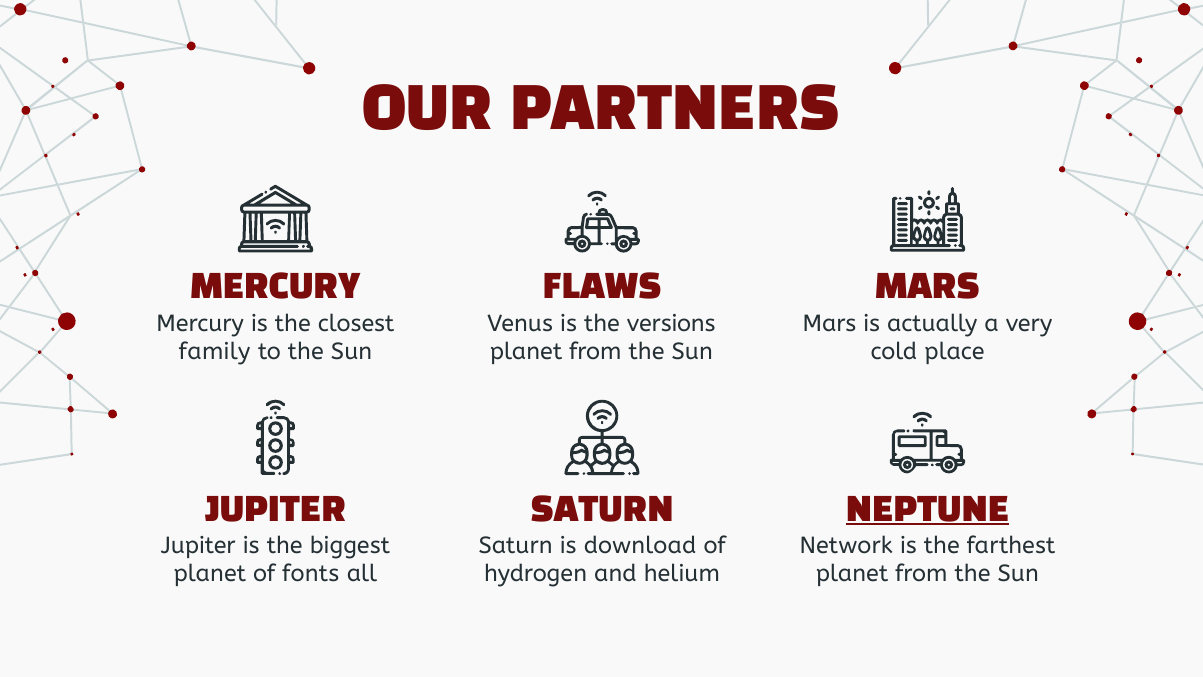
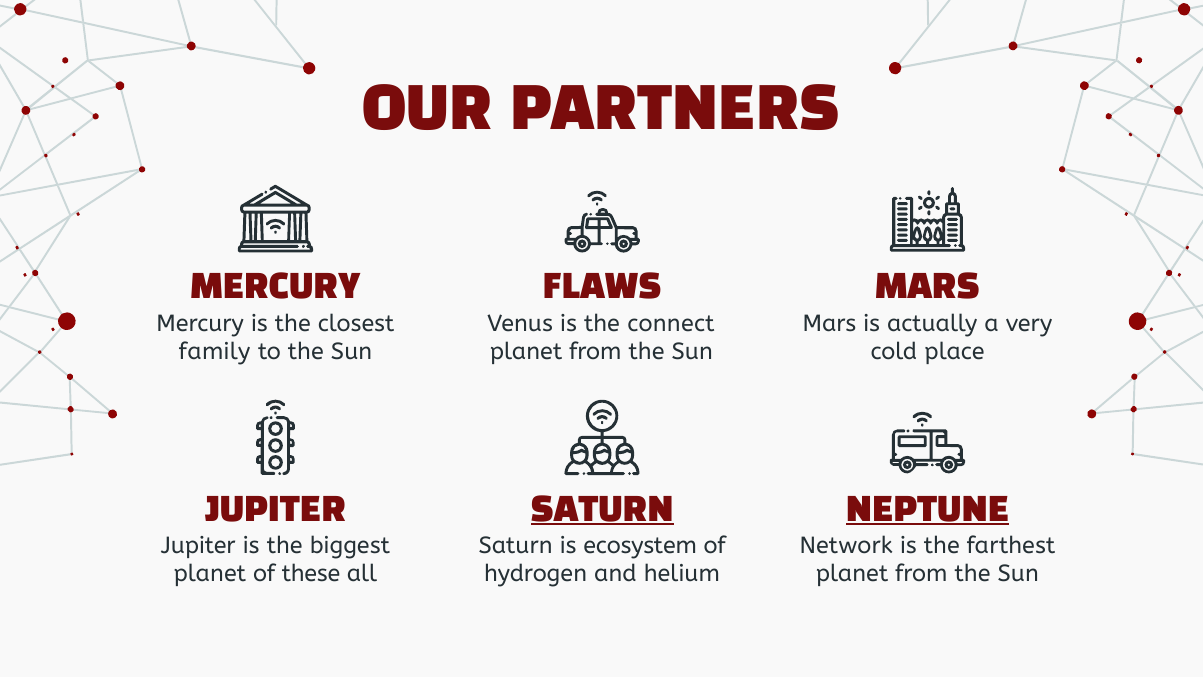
versions: versions -> connect (671, 324)
SATURN underline: none -> present (602, 510)
download: download -> ecosystem (640, 546)
fonts: fonts -> these (311, 574)
